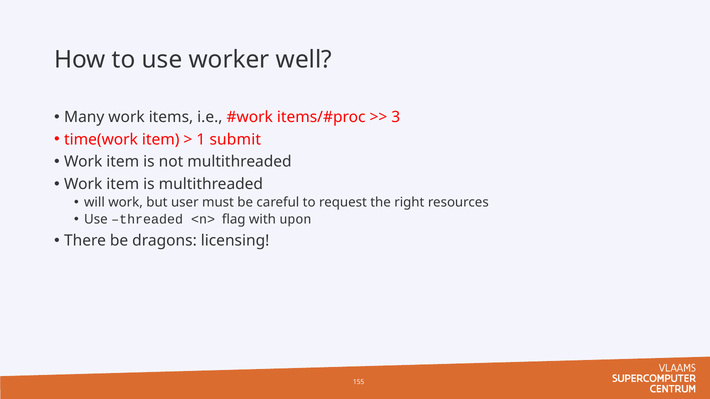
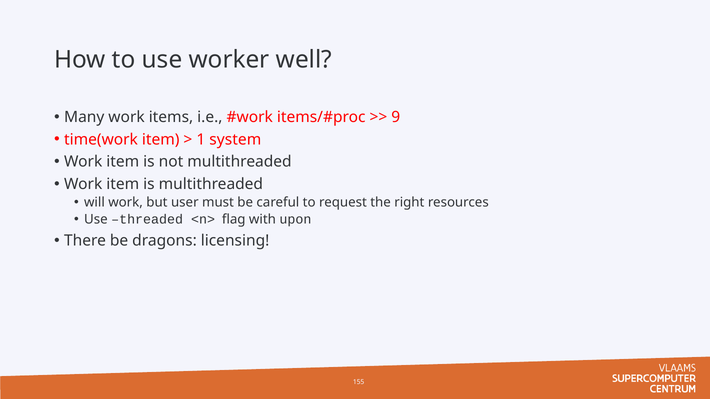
3: 3 -> 9 (396, 117)
submit: submit -> system (235, 140)
